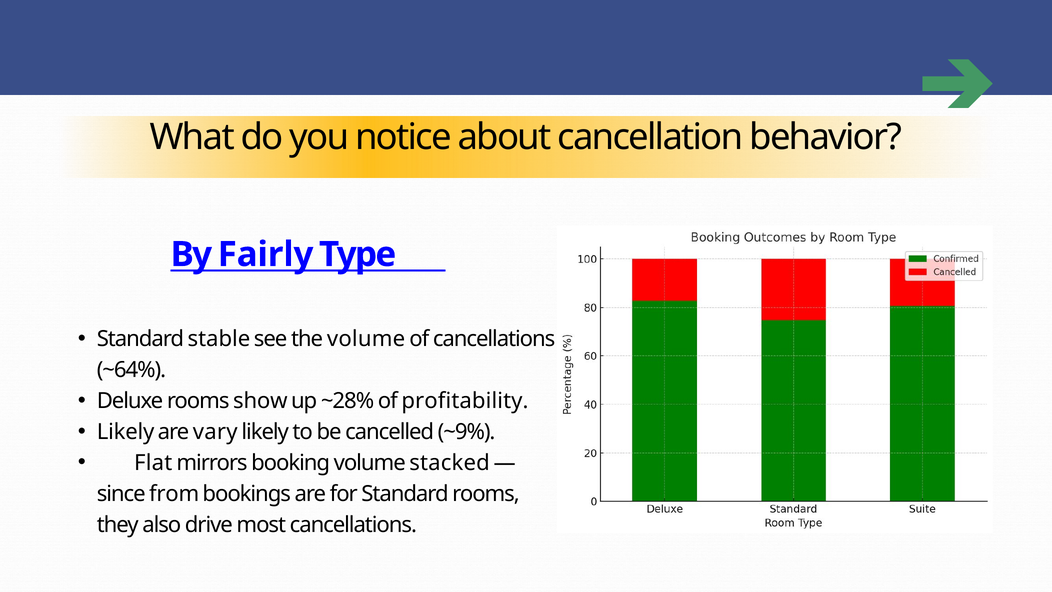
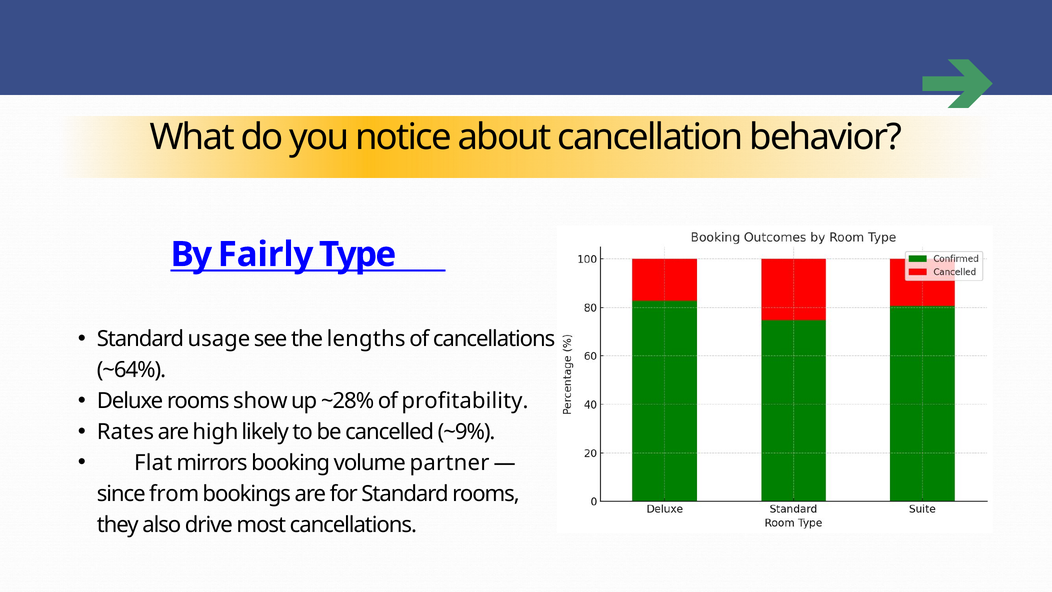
stable: stable -> usage (219, 339)
the volume: volume -> lengths (366, 339)
Likely: Likely -> Rates (125, 432)
vary: vary -> high (215, 432)
stacked: stacked -> partner (450, 463)
